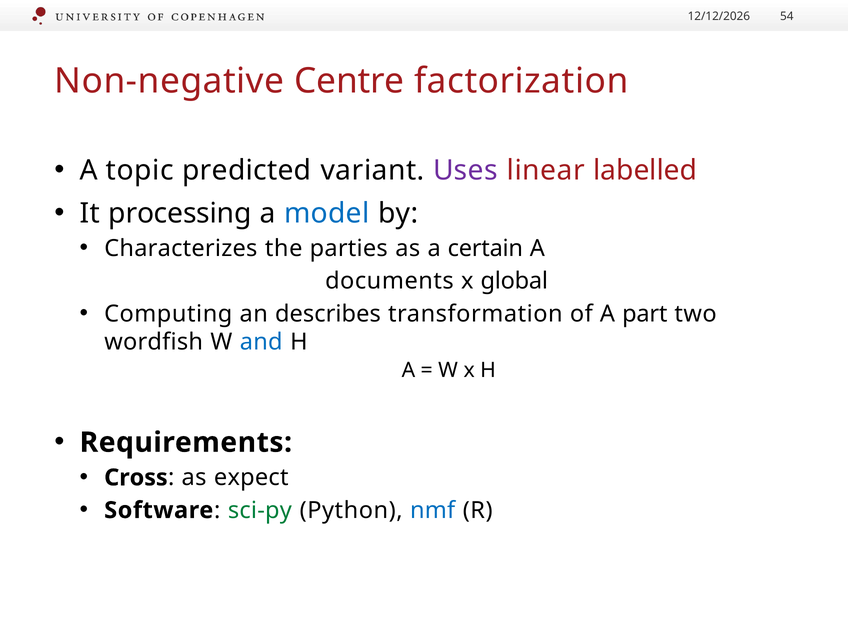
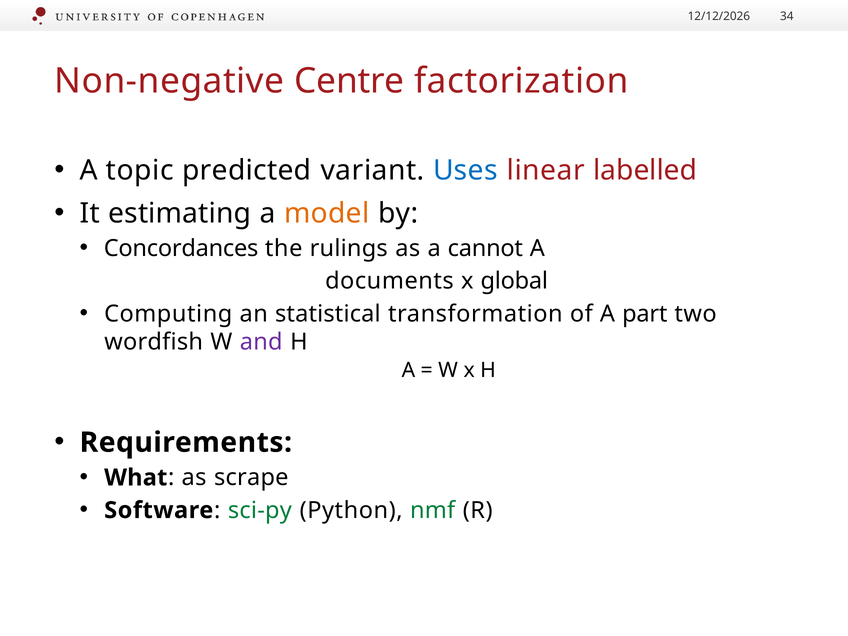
54: 54 -> 34 (787, 16)
Uses colour: purple -> blue (465, 171)
processing: processing -> estimating (180, 213)
model colour: blue -> orange (327, 213)
Characterizes: Characterizes -> Concordances (181, 249)
parties: parties -> rulings (349, 249)
certain: certain -> cannot (485, 249)
describes: describes -> statistical (328, 314)
and colour: blue -> purple (261, 342)
Cross: Cross -> What (136, 478)
expect: expect -> scrape (251, 478)
nmf colour: blue -> green (433, 510)
